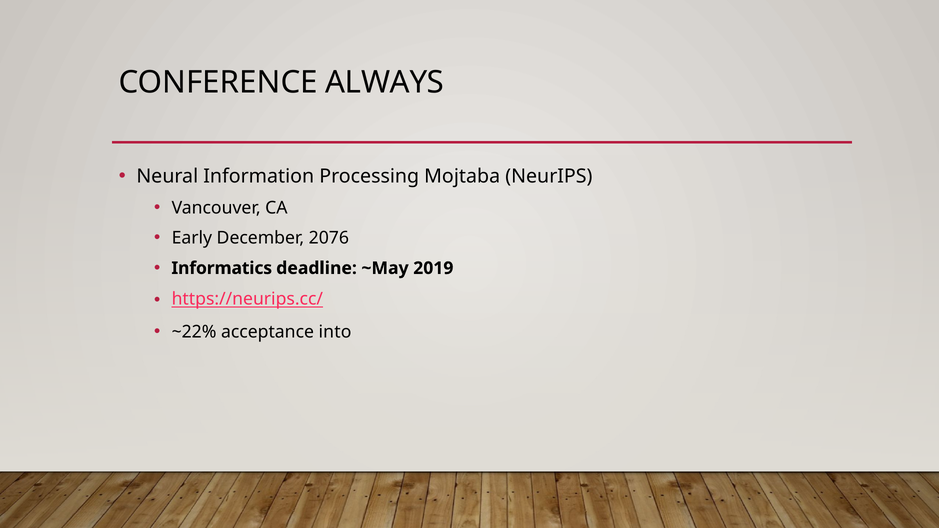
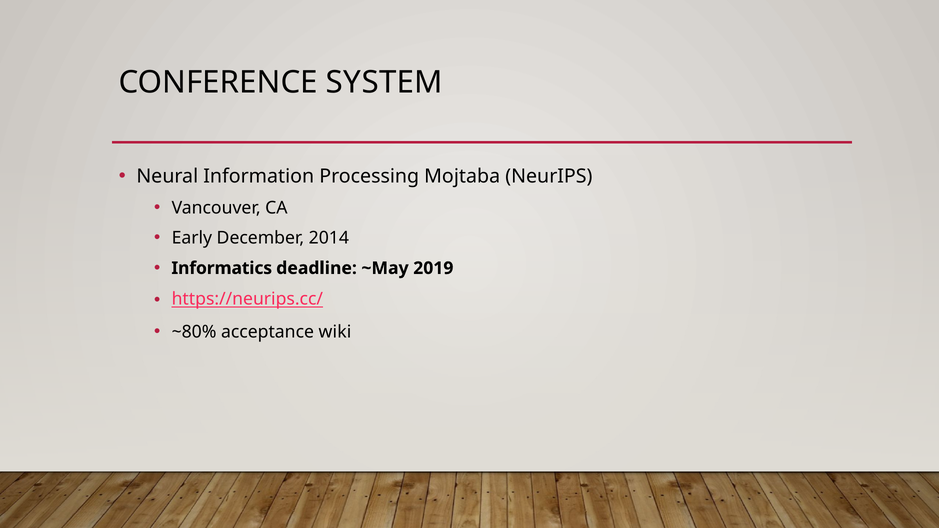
ALWAYS: ALWAYS -> SYSTEM (384, 82)
2076: 2076 -> 2014 (329, 238)
~22%: ~22% -> ~80% (194, 332)
into: into -> wiki (335, 332)
